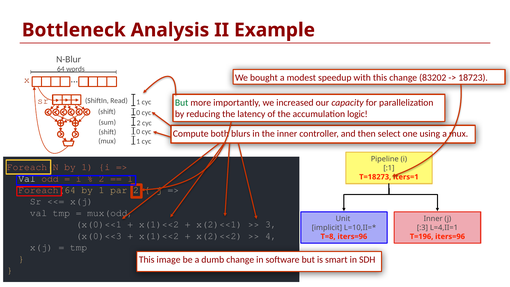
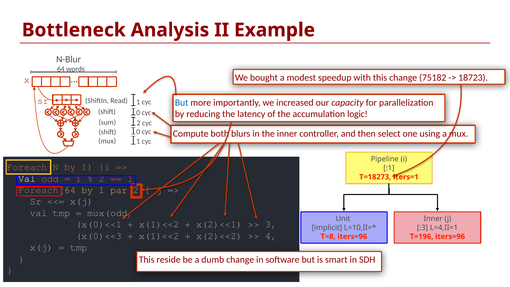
83202: 83202 -> 75182 (433, 78)
But colour: green -> blue (182, 103)
image: image -> reside (169, 260)
